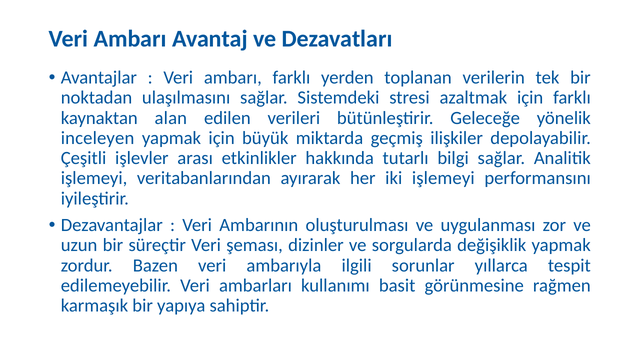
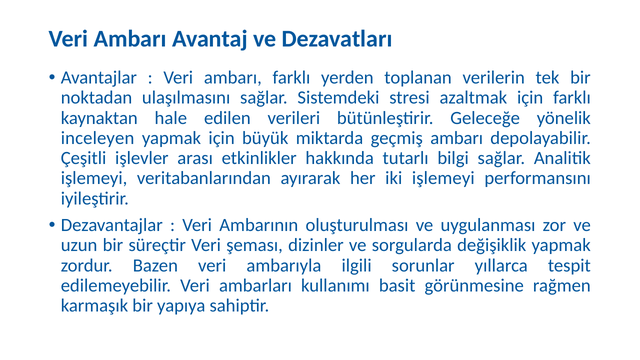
alan: alan -> hale (171, 118)
geçmiş ilişkiler: ilişkiler -> ambarı (457, 138)
